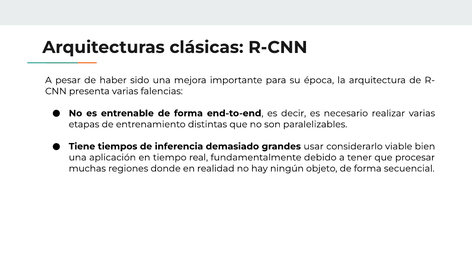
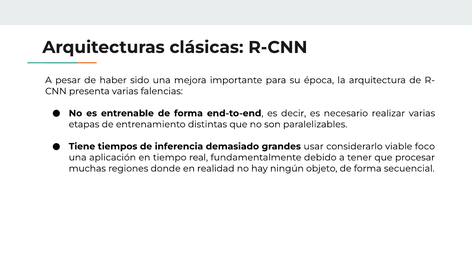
bien: bien -> foco (425, 146)
